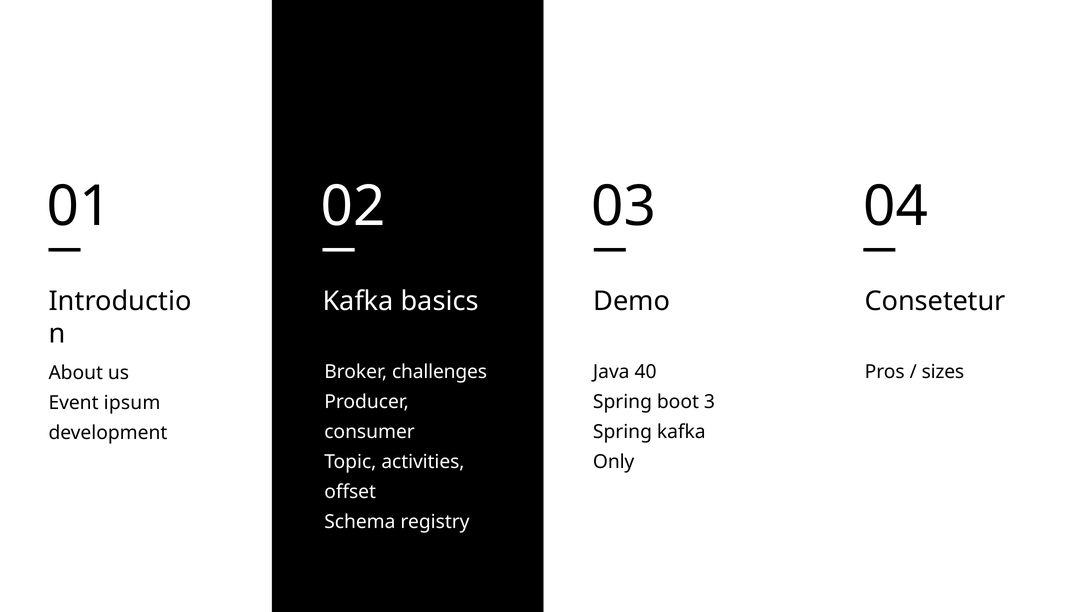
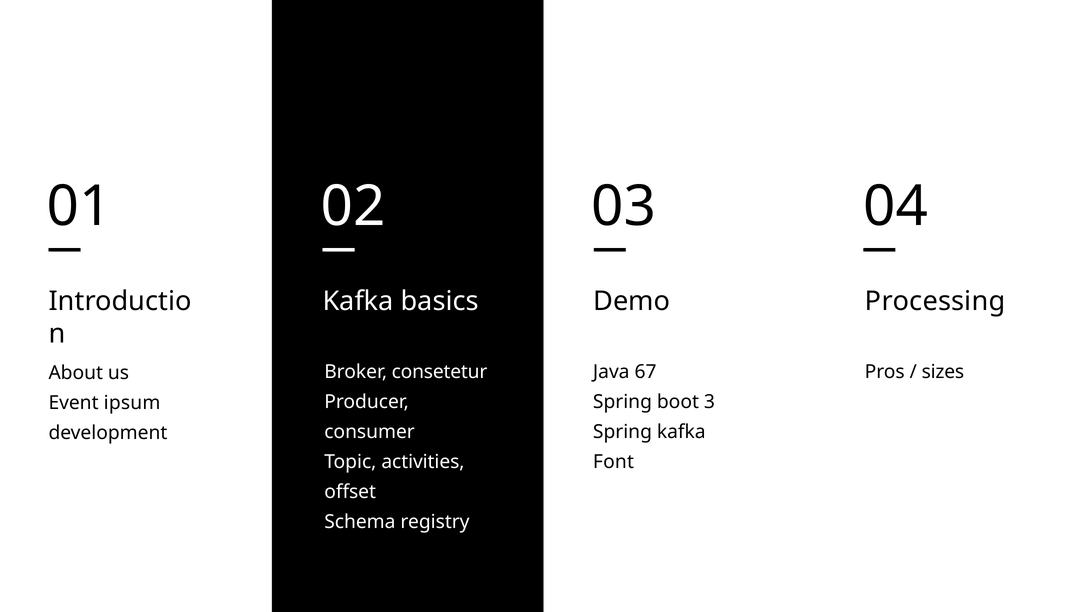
Consetetur: Consetetur -> Processing (935, 301)
challenges: challenges -> consetetur (440, 372)
40: 40 -> 67 (646, 372)
Only: Only -> Font (613, 462)
